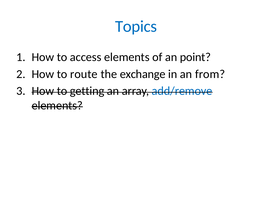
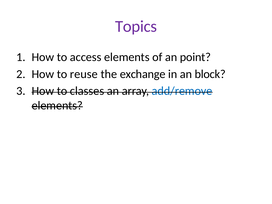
Topics colour: blue -> purple (136, 26)
route: route -> reuse (84, 74)
from: from -> block (210, 74)
getting: getting -> classes (87, 91)
